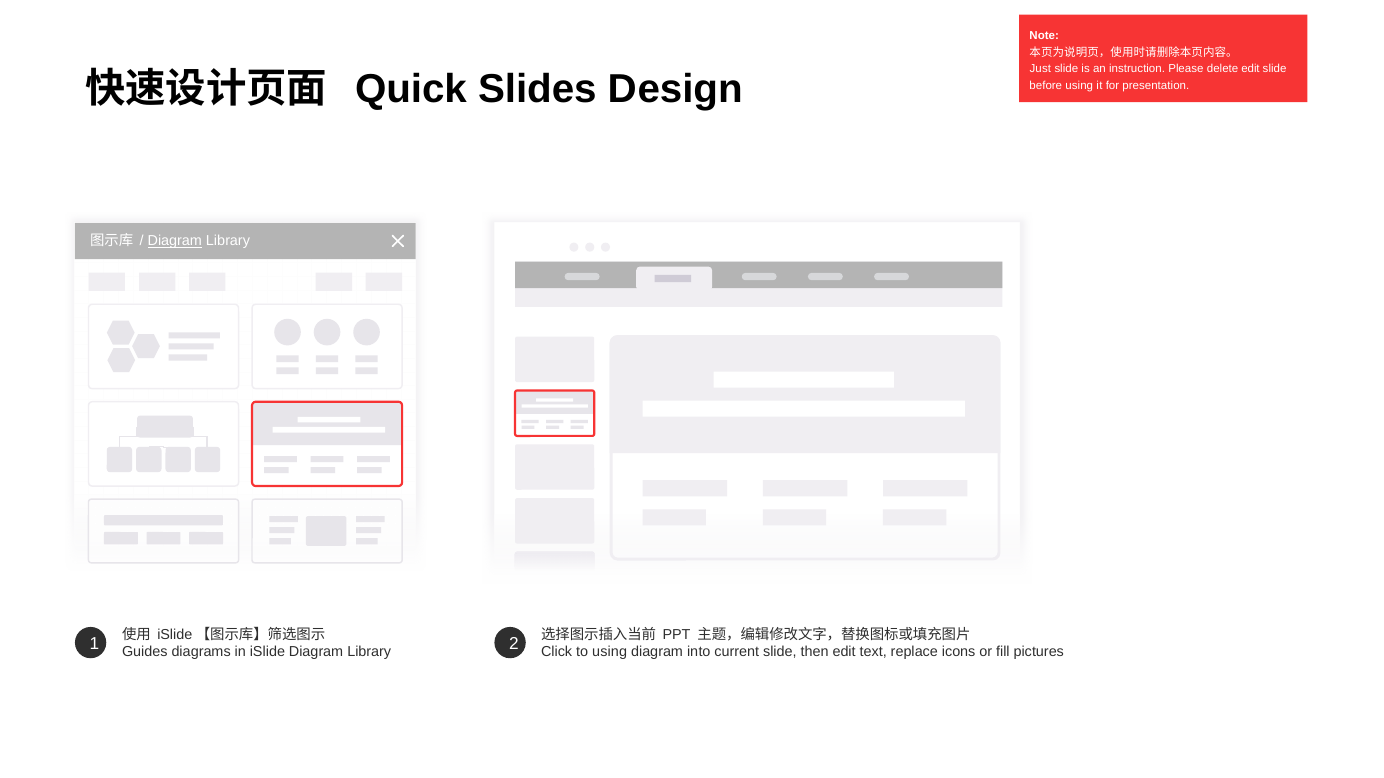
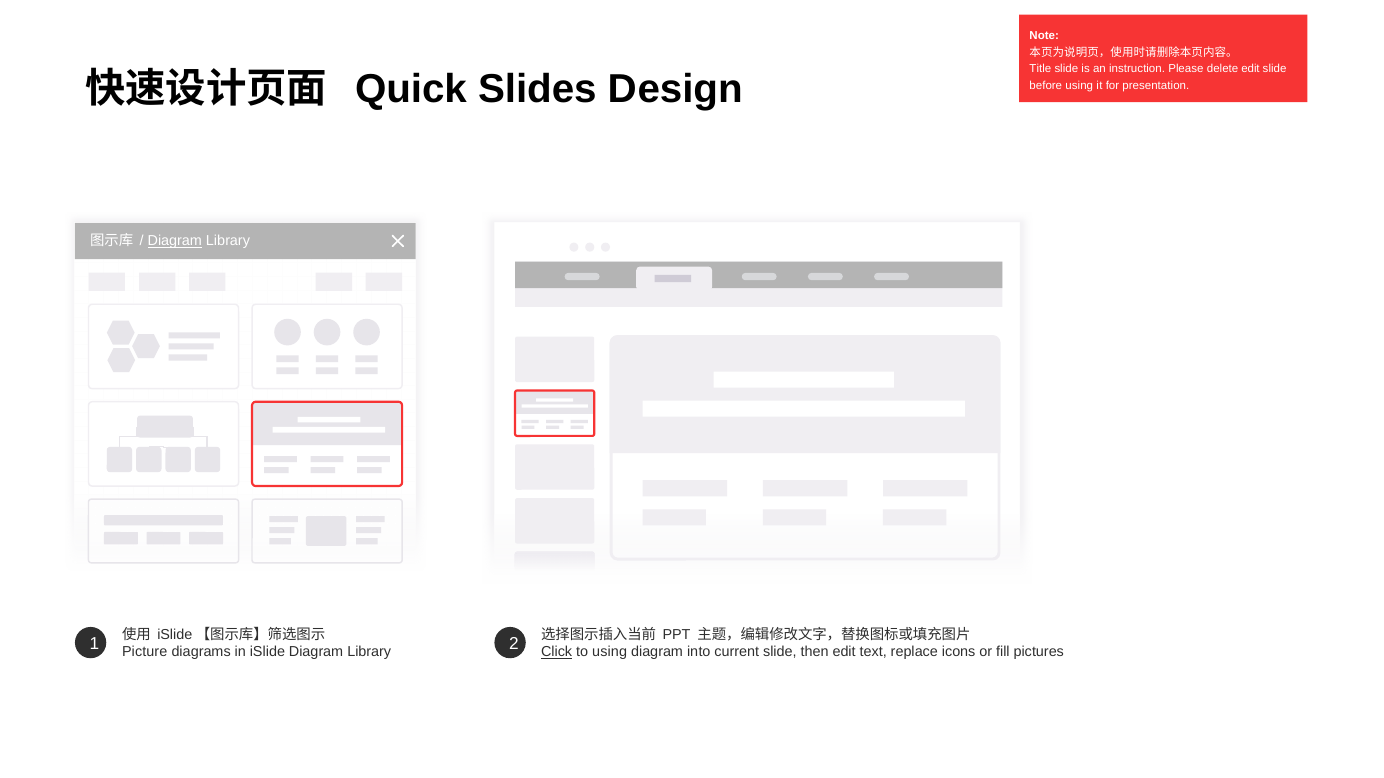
Just: Just -> Title (1040, 69)
Guides: Guides -> Picture (145, 653)
Click underline: none -> present (557, 653)
